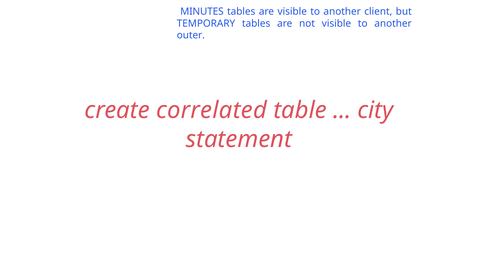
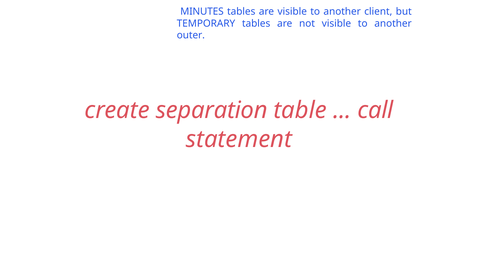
correlated: correlated -> separation (212, 110)
city: city -> call (375, 110)
